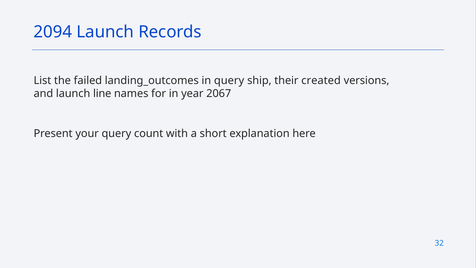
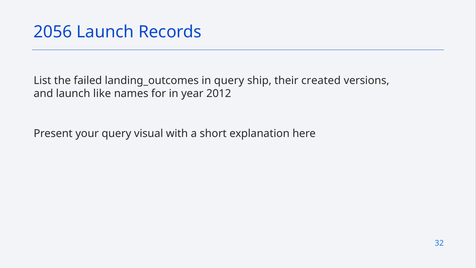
2094: 2094 -> 2056 (53, 32)
line: line -> like (102, 93)
2067: 2067 -> 2012 (219, 93)
count: count -> visual (149, 133)
